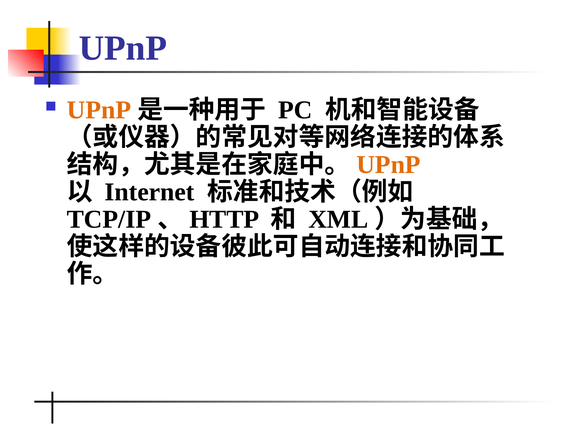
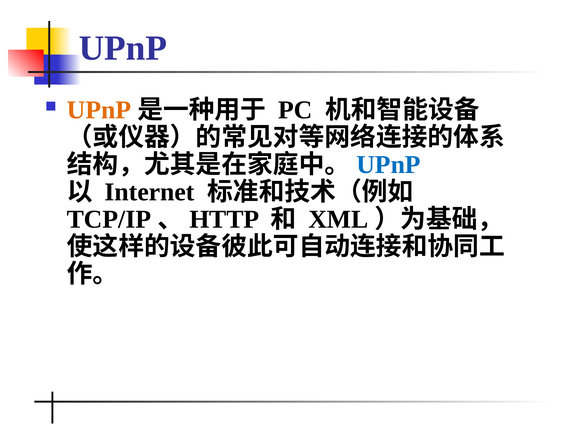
UPnP colour: orange -> blue (389, 165)
